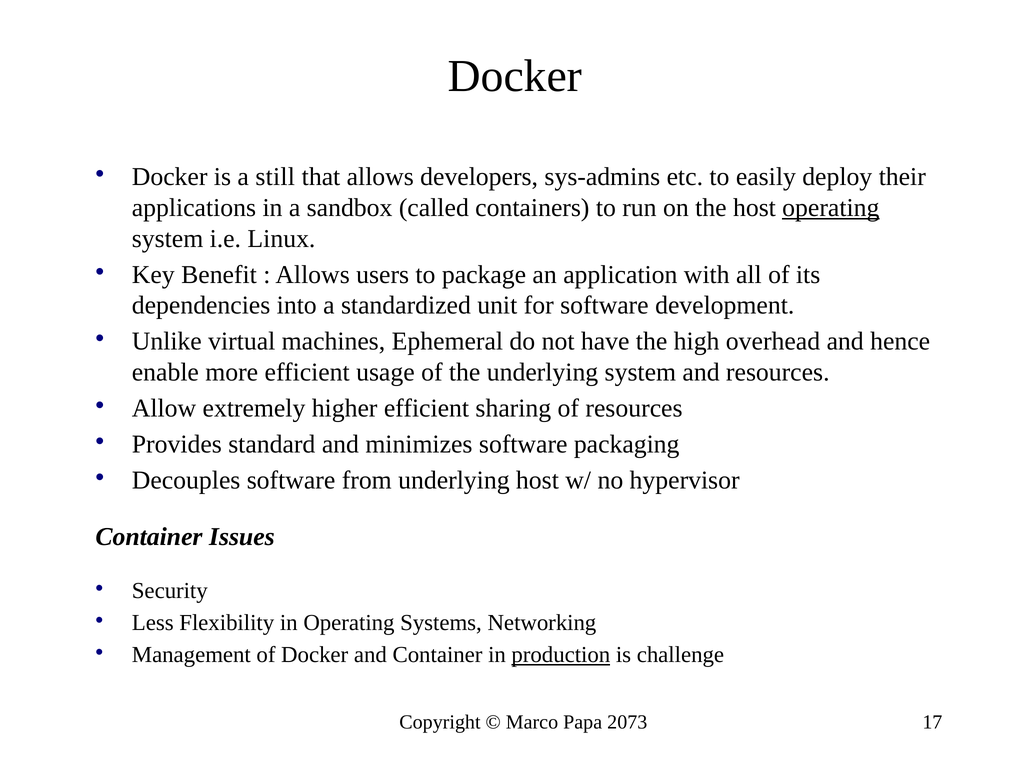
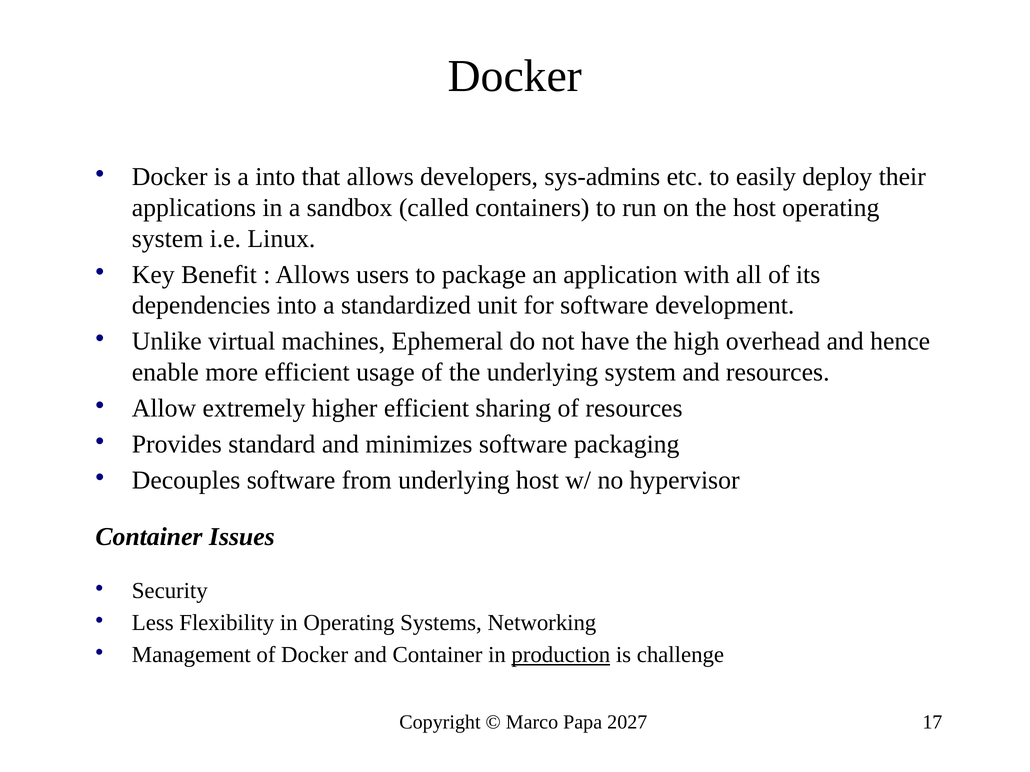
a still: still -> into (275, 177)
operating underline: present -> none (831, 208)
2073: 2073 -> 2027 (627, 722)
